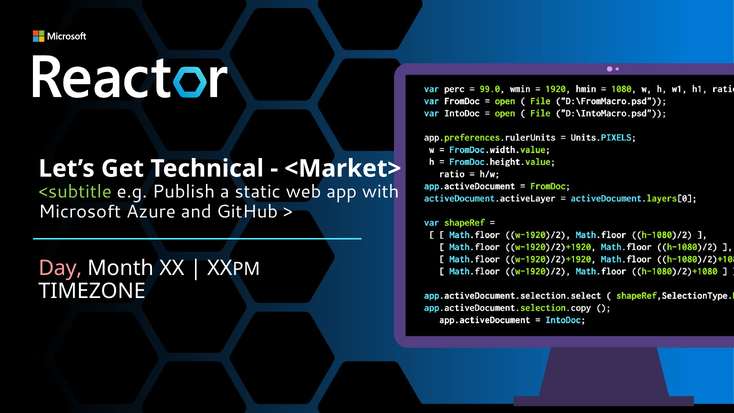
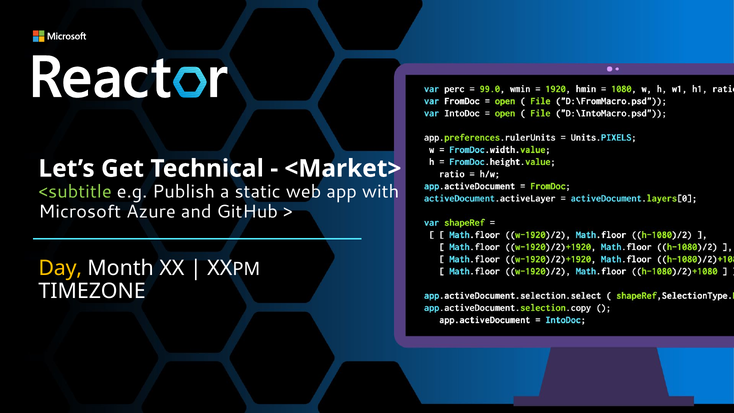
Day colour: pink -> yellow (60, 268)
